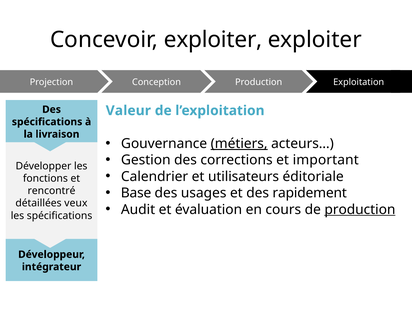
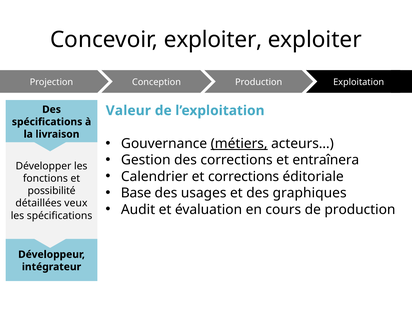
important: important -> entraînera (326, 160)
et utilisateurs: utilisateurs -> corrections (244, 177)
rapidement: rapidement -> graphiques (310, 193)
rencontré: rencontré -> possibilité (52, 191)
production underline: present -> none (360, 209)
